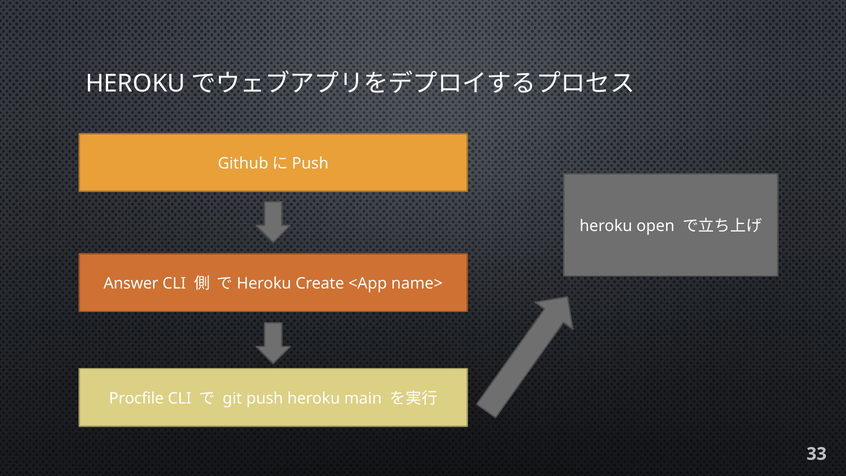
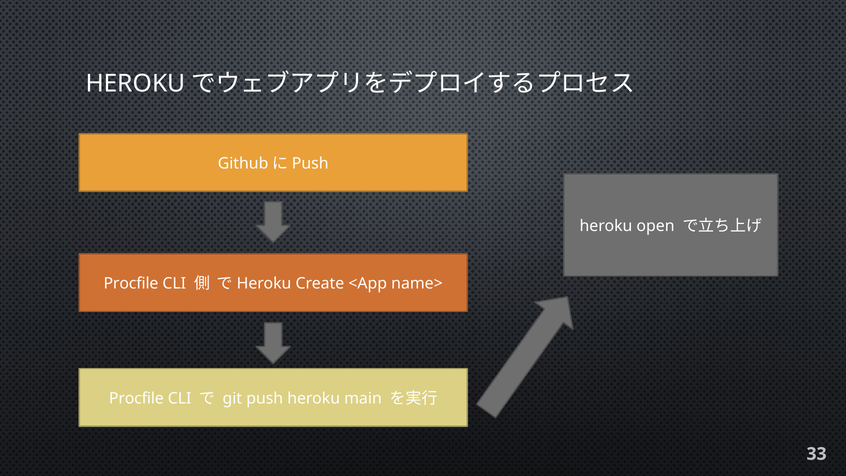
Answer: Answer -> Procfile (131, 284)
